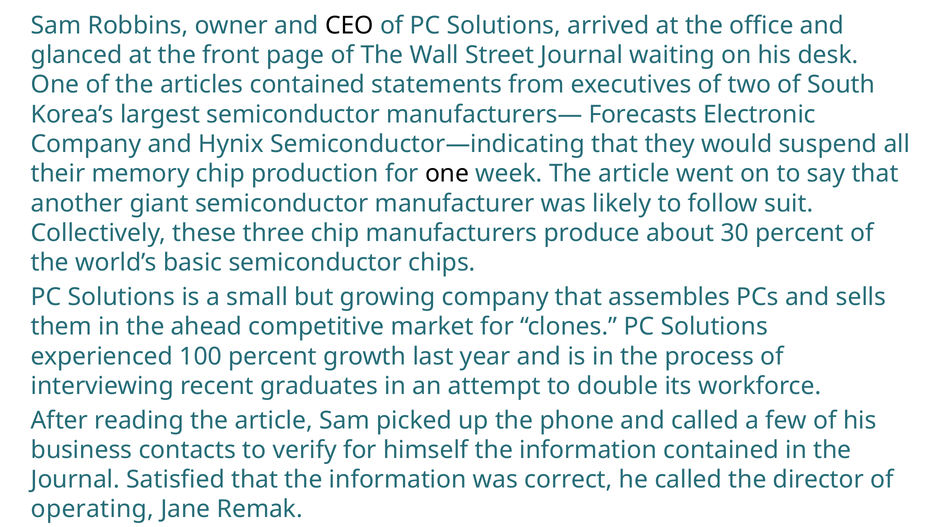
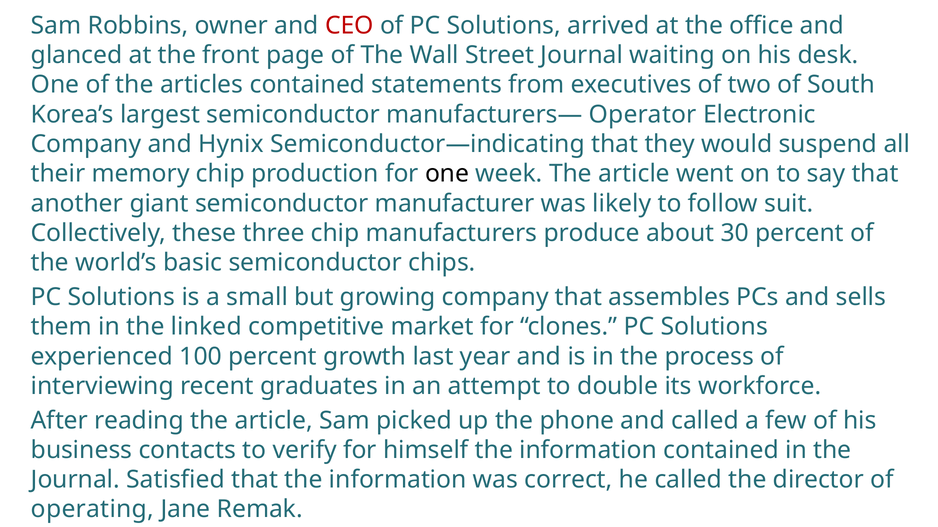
CEO colour: black -> red (349, 26)
Forecasts: Forecasts -> Operator (643, 115)
ahead: ahead -> linked (206, 327)
